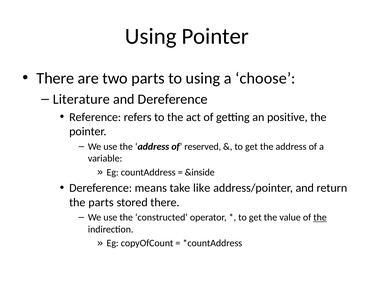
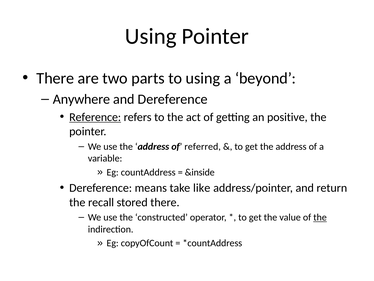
choose: choose -> beyond (266, 78)
Literature: Literature -> Anywhere (81, 99)
Reference underline: none -> present (95, 117)
reserved: reserved -> referred (203, 146)
the parts: parts -> recall (101, 202)
